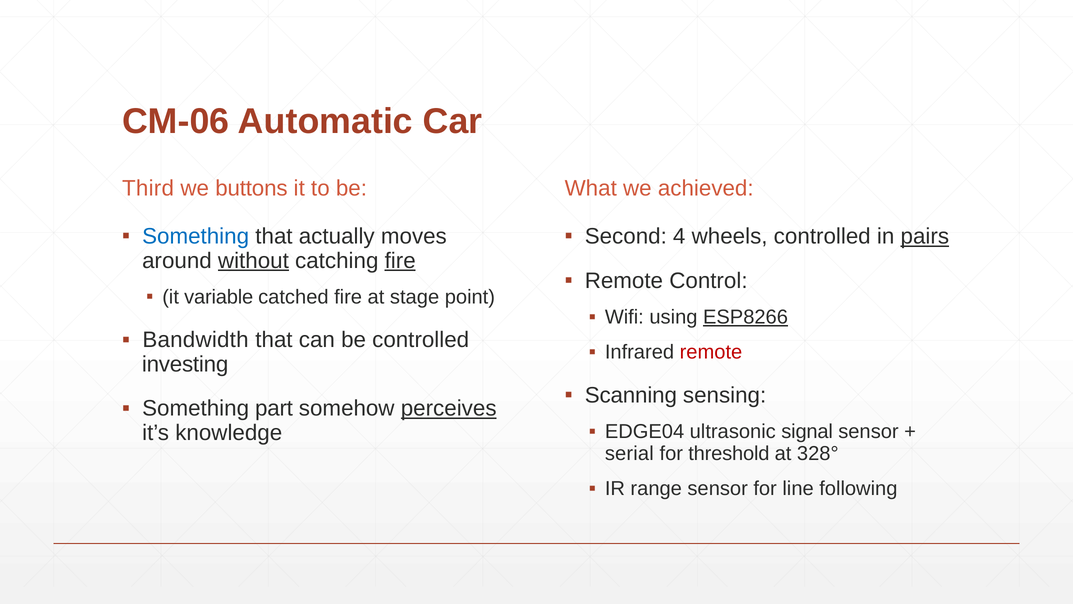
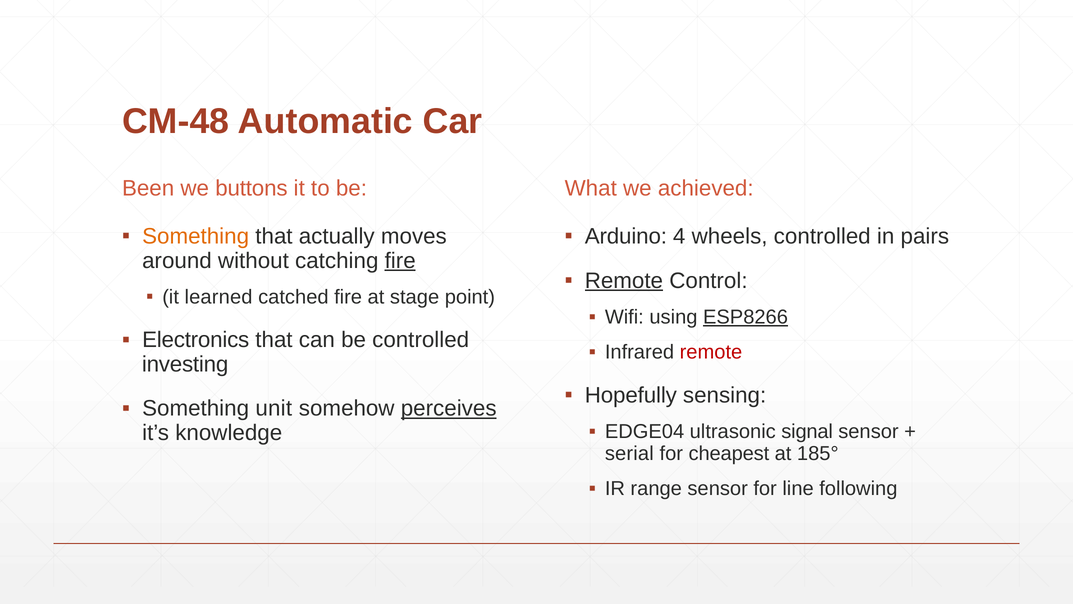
CM-06: CM-06 -> CM-48 (176, 121)
Third: Third -> Been (148, 188)
Something colour: blue -> orange (196, 236)
Second: Second -> Arduino (626, 236)
pairs underline: present -> none (925, 236)
without underline: present -> none (253, 260)
Remote underline: none -> present (624, 281)
variable: variable -> learned (219, 297)
Bandwidth: Bandwidth -> Electronics (196, 340)
Scanning: Scanning -> Hopefully (631, 395)
part: part -> unit (274, 408)
threshold: threshold -> cheapest (729, 453)
328°: 328° -> 185° (818, 453)
